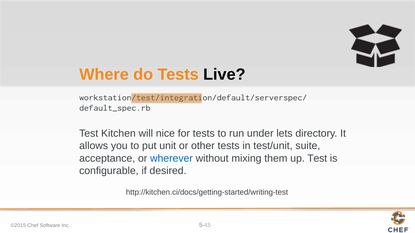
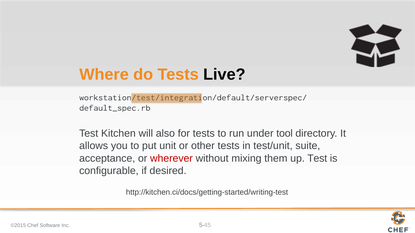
nice: nice -> also (165, 134)
lets: lets -> tool (285, 134)
wherever colour: blue -> red (171, 159)
